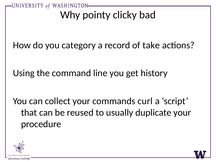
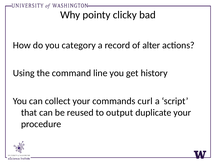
take: take -> alter (151, 45)
usually: usually -> output (120, 113)
